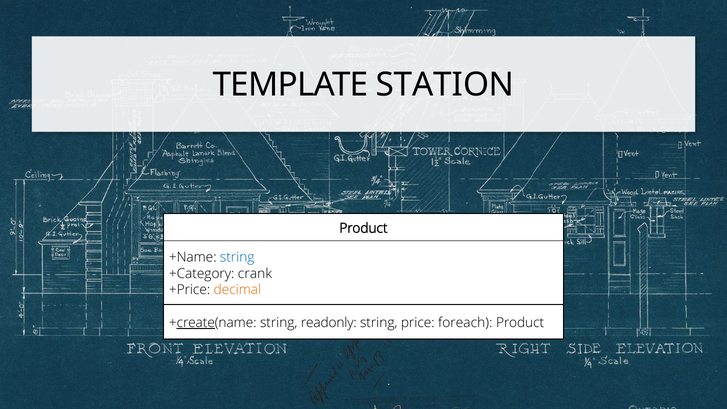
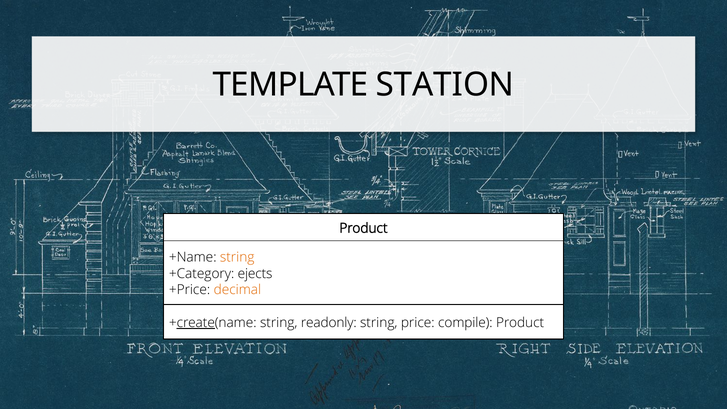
string colour: blue -> orange (237, 257)
crank: crank -> ejects (255, 274)
foreach: foreach -> compile (465, 323)
